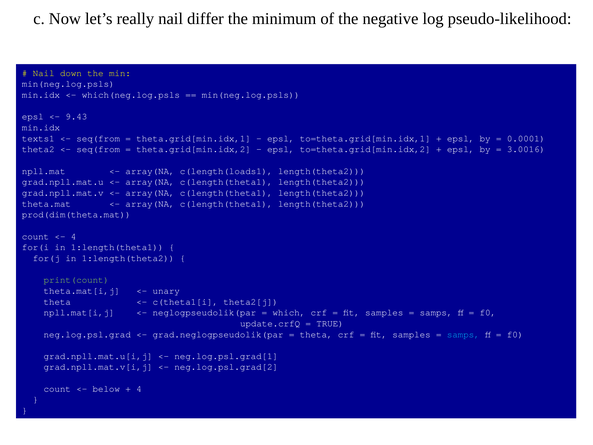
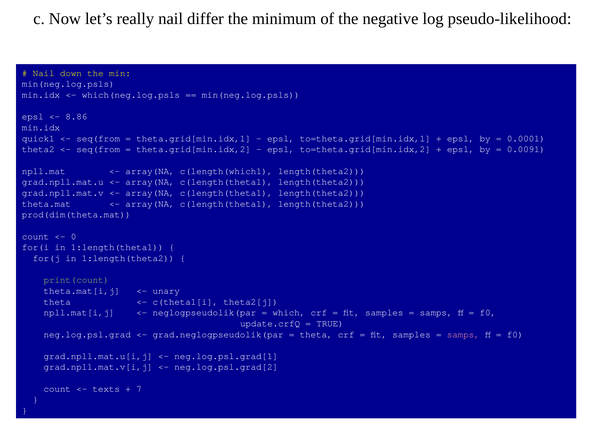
9.43: 9.43 -> 8.86 (76, 117)
texts1: texts1 -> quick1 (38, 138)
3.0016: 3.0016 -> 0.0091 (526, 149)
c(length(loads1: c(length(loads1 -> c(length(which1 (226, 171)
4: 4 -> 0 (74, 236)
samps colour: light blue -> pink (463, 334)
below: below -> texts (106, 389)
4: 4 -> 7 (139, 389)
